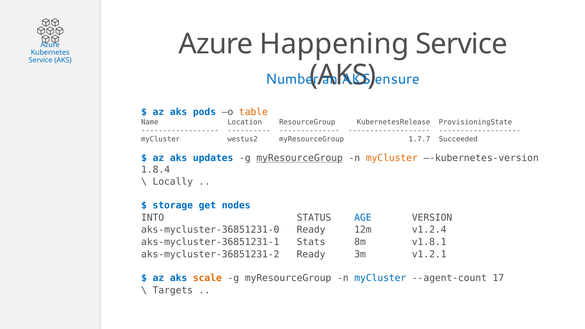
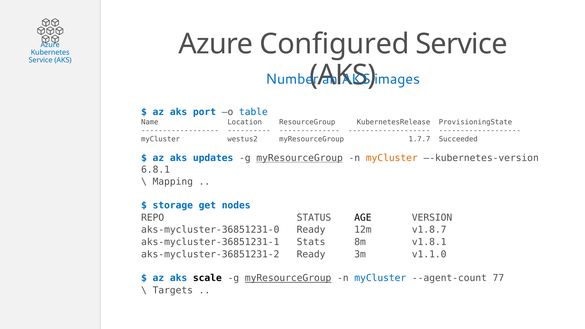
Happening: Happening -> Configured (334, 44)
ensure: ensure -> images (397, 79)
pods: pods -> port (204, 112)
table colour: orange -> blue (253, 112)
1.8.4: 1.8.4 -> 6.8.1 (156, 170)
Locally: Locally -> Mapping (173, 182)
INTO: INTO -> REPO (153, 218)
AGE colour: blue -> black (363, 218)
v1.2.4: v1.2.4 -> v1.8.7 (429, 230)
v1.2.1: v1.2.1 -> v1.1.0 (429, 254)
scale colour: orange -> black (207, 278)
myResourceGroup underline: none -> present (288, 278)
17: 17 -> 77 (498, 278)
